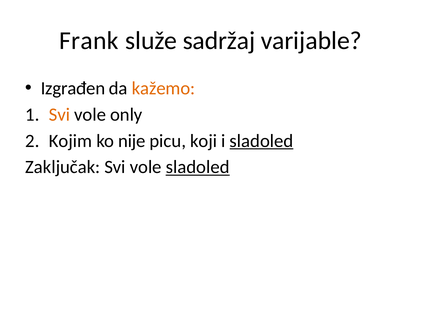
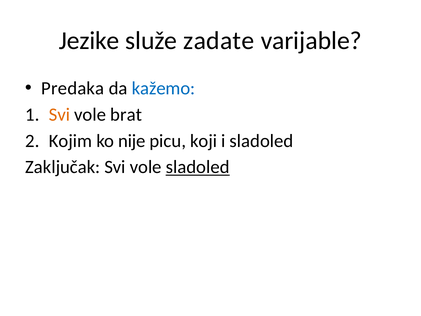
Frank: Frank -> Jezike (89, 41)
sadržaj: sadržaj -> zadate (219, 41)
Izgrađen: Izgrađen -> Predaka (73, 88)
kažemo colour: orange -> blue (164, 88)
only: only -> brat (126, 115)
sladoled underline: present -> none (262, 141)
